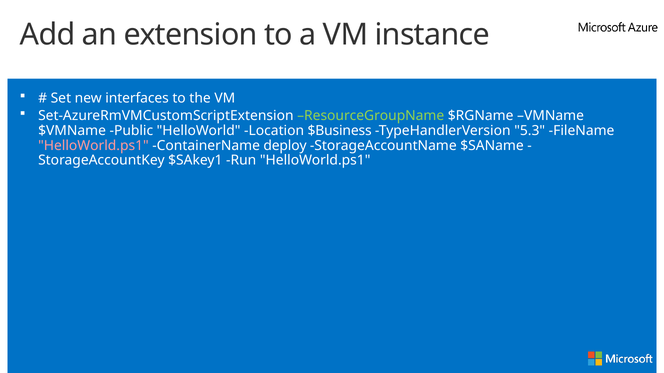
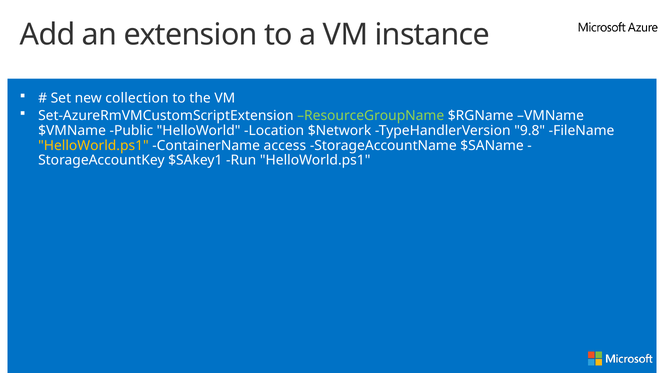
interfaces: interfaces -> collection (137, 98)
$Business: $Business -> $Network (340, 131)
5.3: 5.3 -> 9.8 (530, 131)
HelloWorld.ps1 colour: pink -> yellow (93, 146)
deploy: deploy -> access (285, 146)
